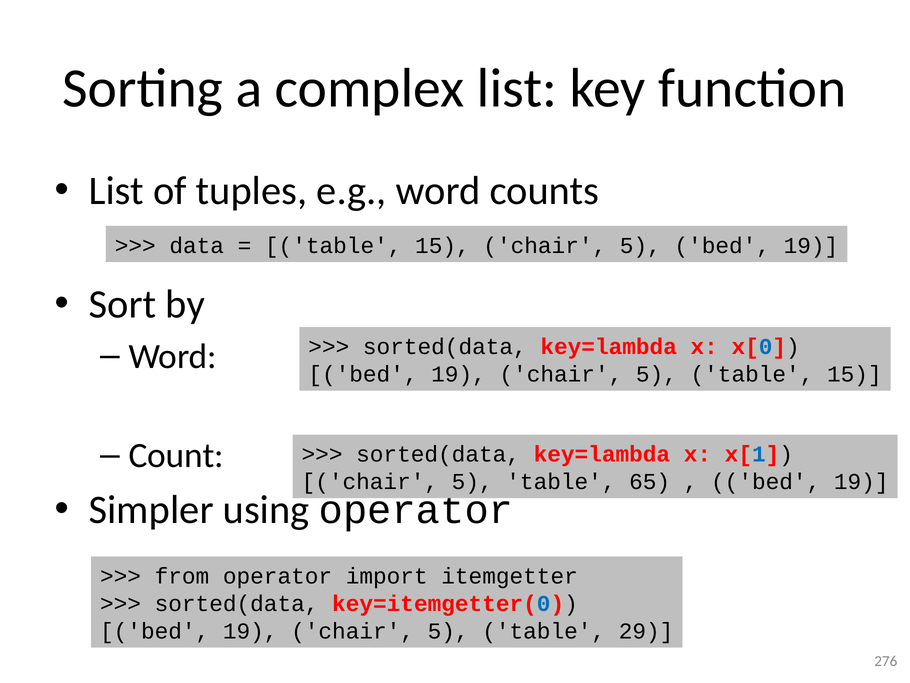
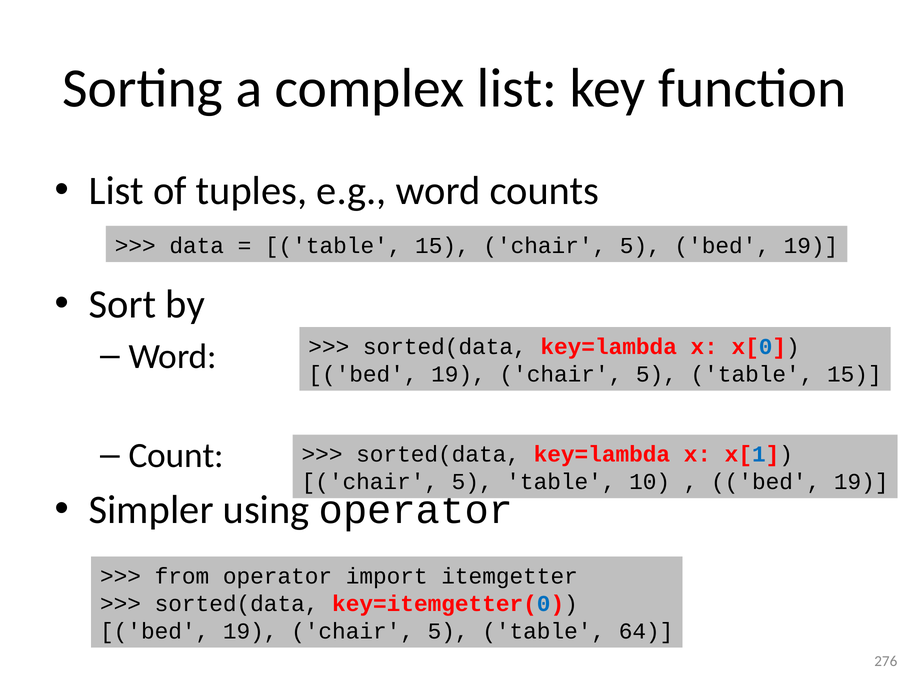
65: 65 -> 10 (650, 481)
29: 29 -> 64 (646, 631)
